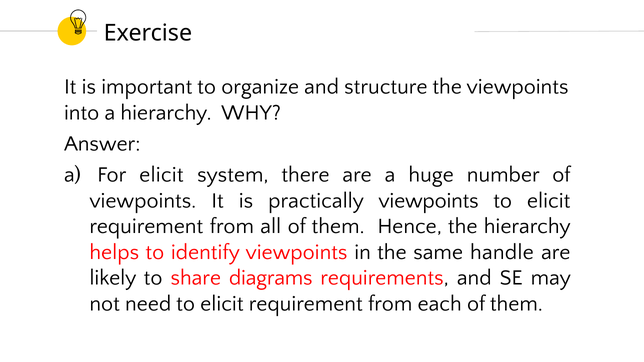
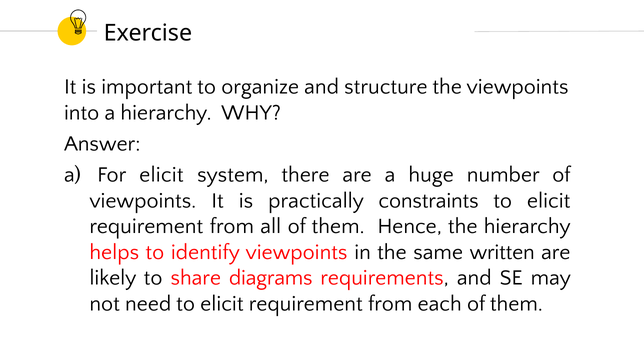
practically viewpoints: viewpoints -> constraints (429, 201)
handle: handle -> written (502, 252)
